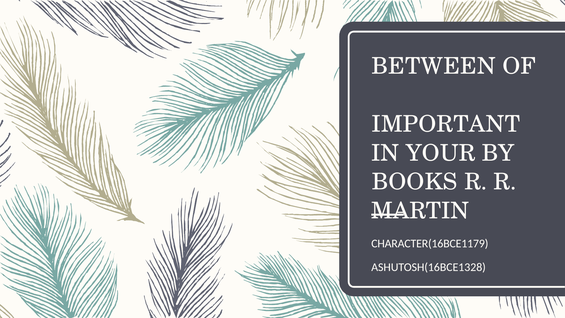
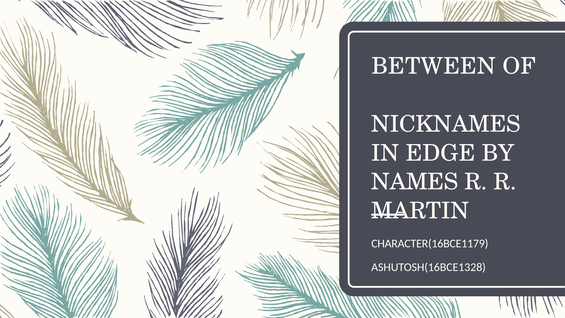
IMPORTANT: IMPORTANT -> NICKNAMES (446, 124)
YOUR: YOUR -> EDGE (441, 153)
BOOKS: BOOKS -> NAMES (415, 182)
